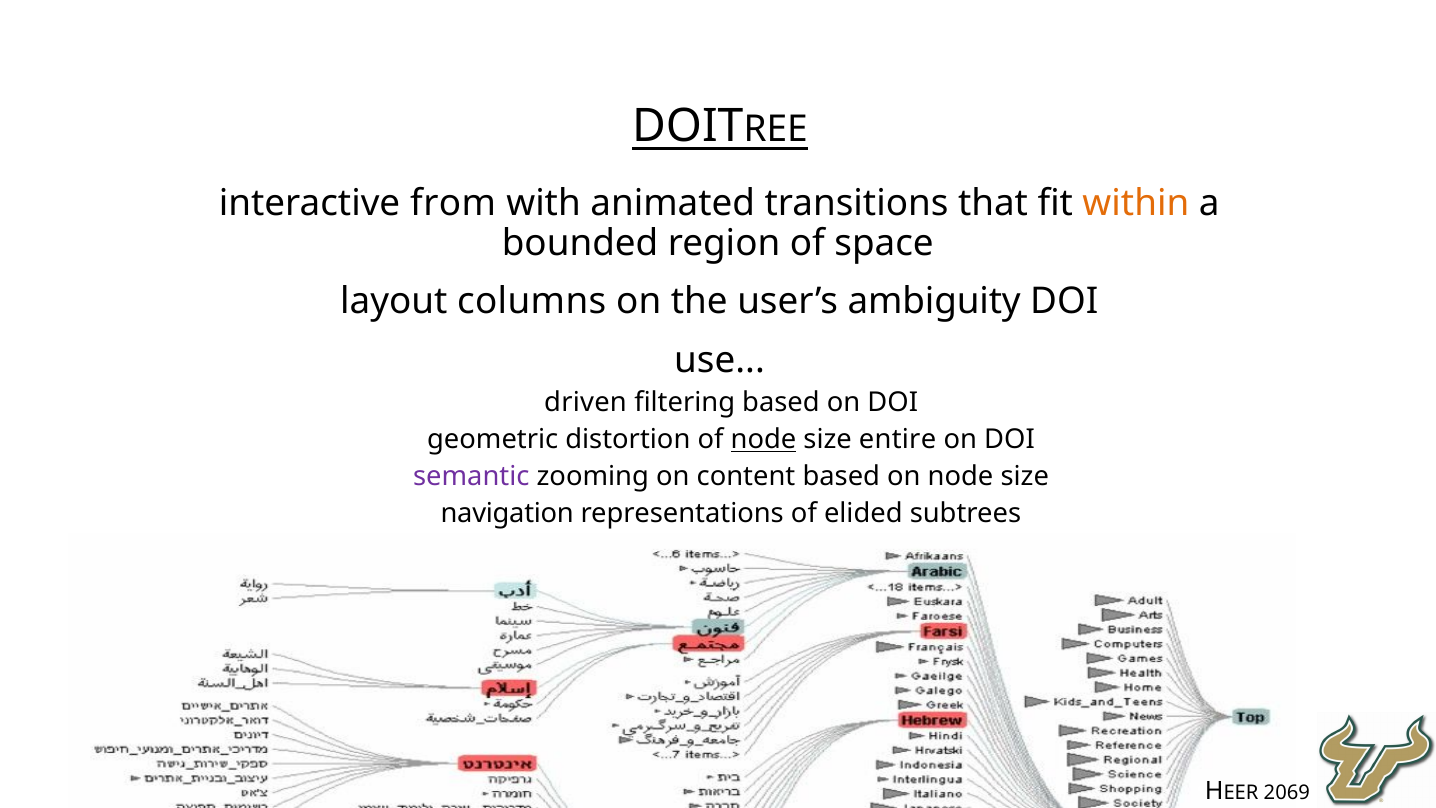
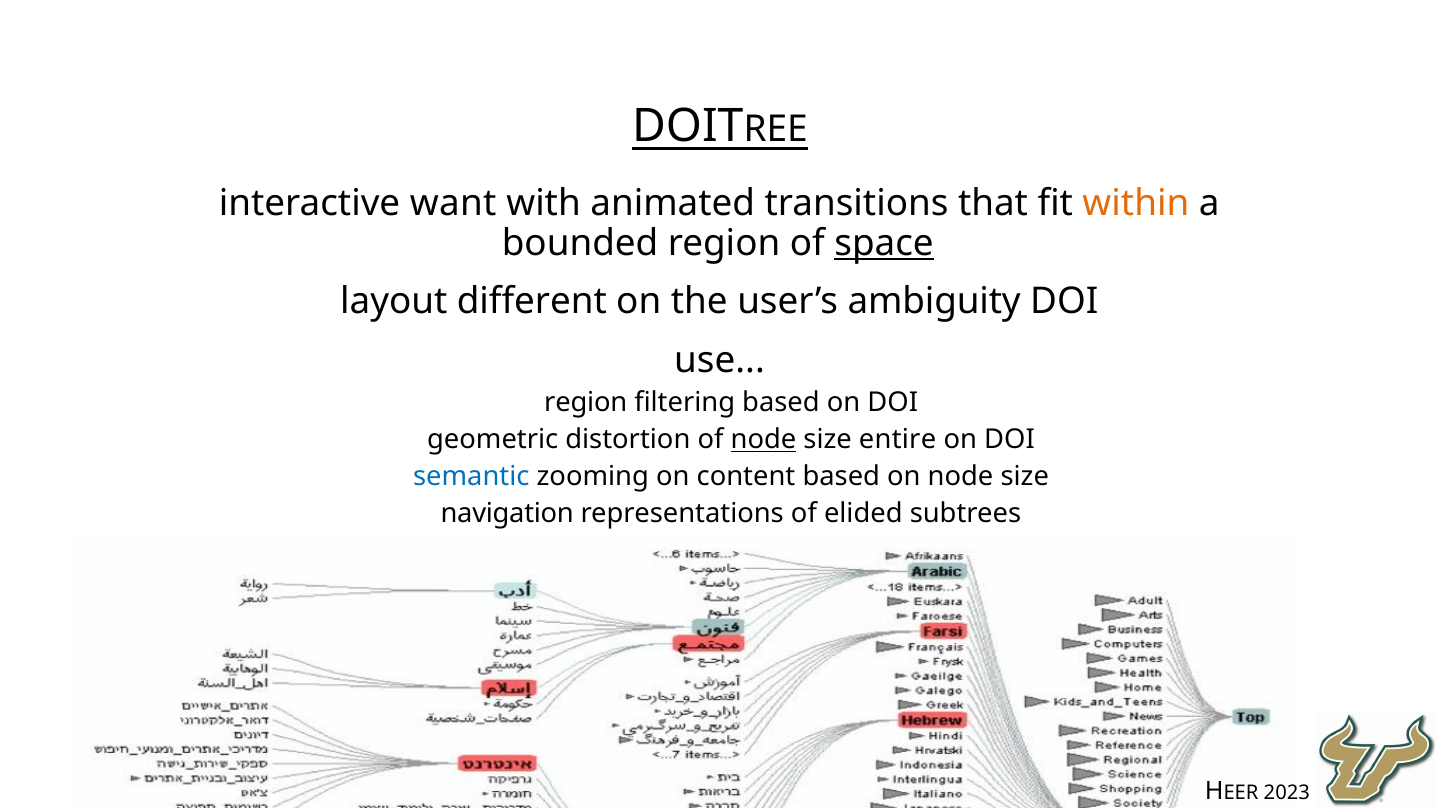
from: from -> want (453, 203)
space underline: none -> present (884, 243)
columns: columns -> different (532, 302)
driven: driven -> region (586, 402)
semantic colour: purple -> blue (471, 476)
2069: 2069 -> 2023 (1287, 792)
